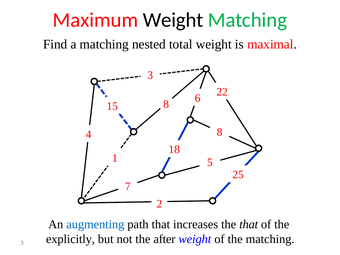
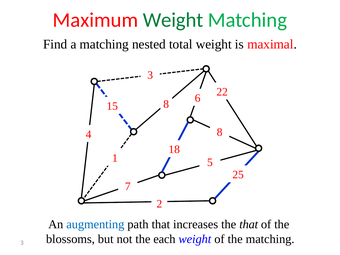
Weight colour: black -> green (173, 20)
explicitly: explicitly -> blossoms (70, 239)
after: after -> each (164, 239)
